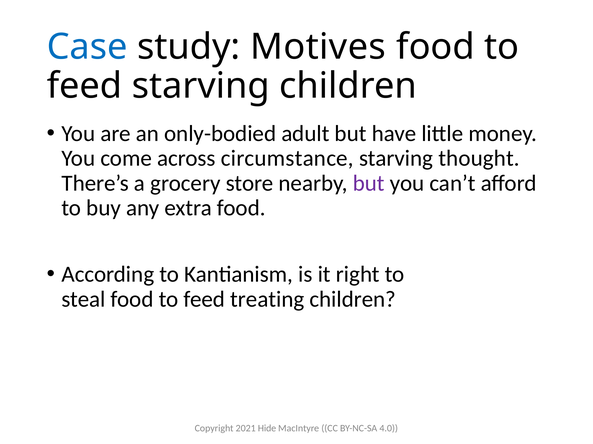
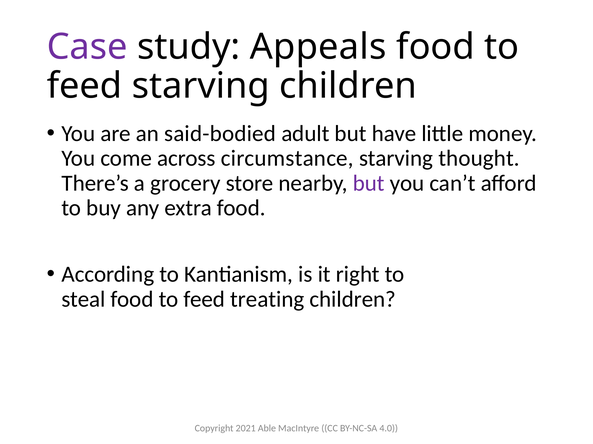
Case colour: blue -> purple (87, 47)
Motives: Motives -> Appeals (318, 47)
only-bodied: only-bodied -> said-bodied (220, 134)
Hide: Hide -> Able (267, 429)
